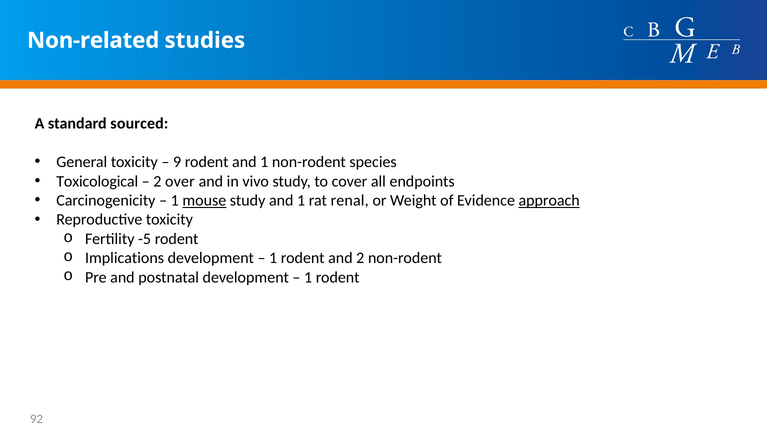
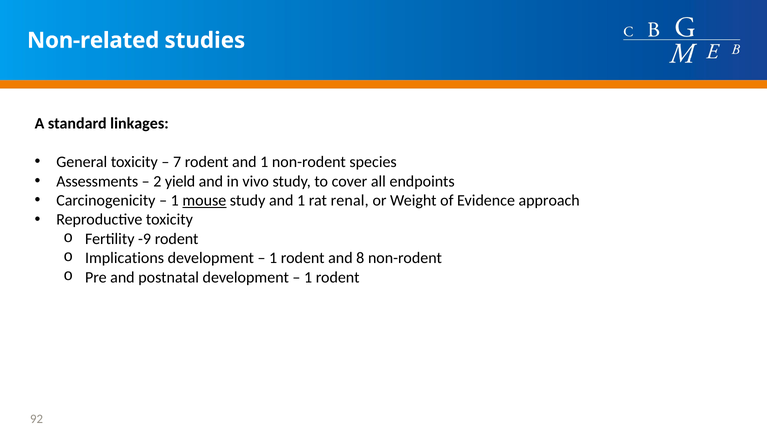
sourced: sourced -> linkages (139, 123)
9: 9 -> 7 (177, 162)
Toxicological: Toxicological -> Assessments (97, 181)
over: over -> yield (180, 181)
approach underline: present -> none (549, 200)
-5: -5 -> -9 (145, 239)
and 2: 2 -> 8 (360, 258)
